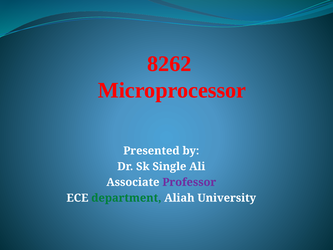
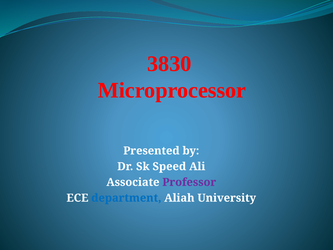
8262: 8262 -> 3830 (169, 64)
Single: Single -> Speed (169, 166)
department colour: green -> blue (126, 198)
